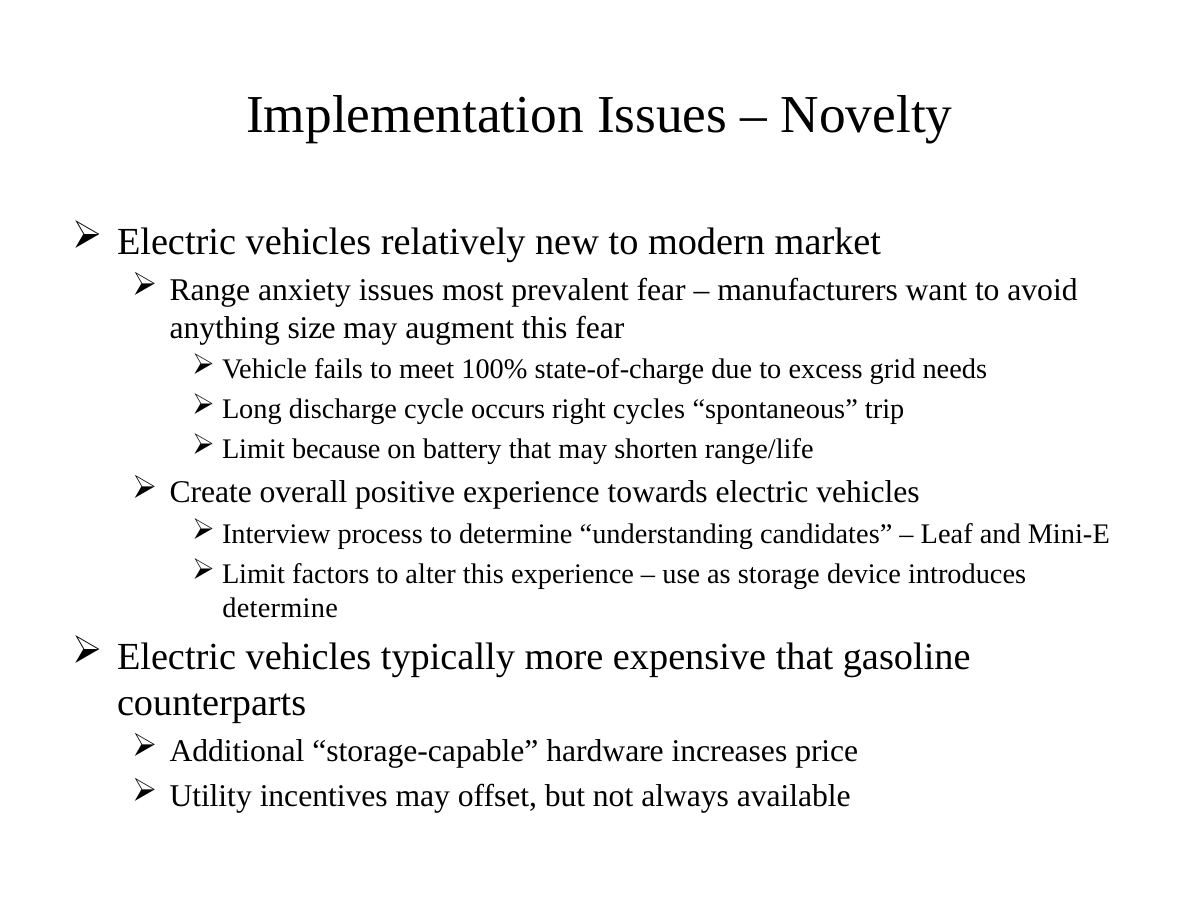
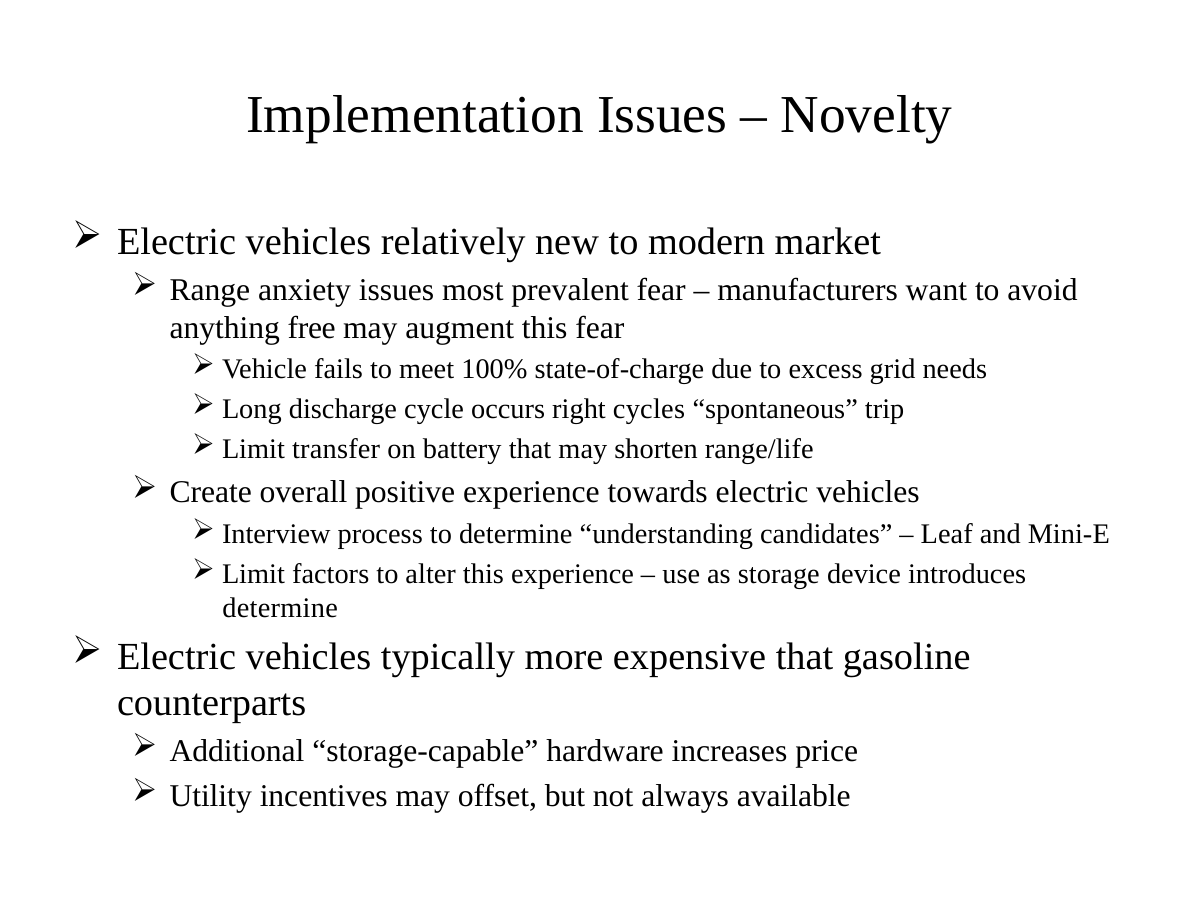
size: size -> free (312, 328)
because: because -> transfer (336, 450)
